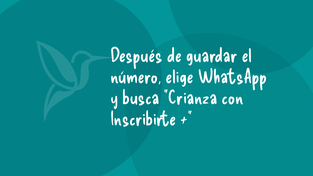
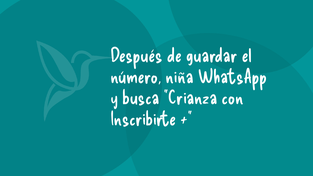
elige: elige -> niña (180, 77)
